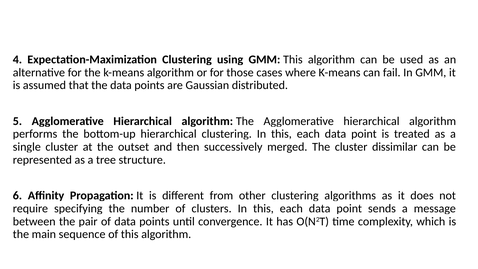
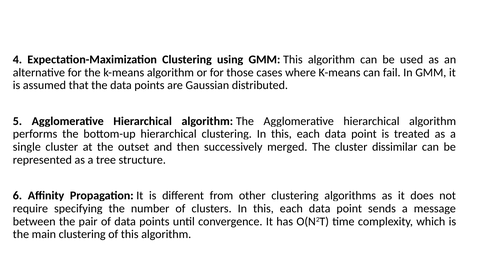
main sequence: sequence -> clustering (82, 234)
